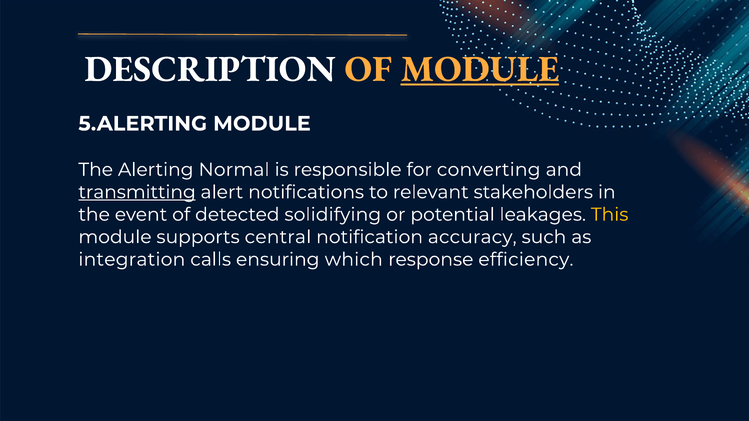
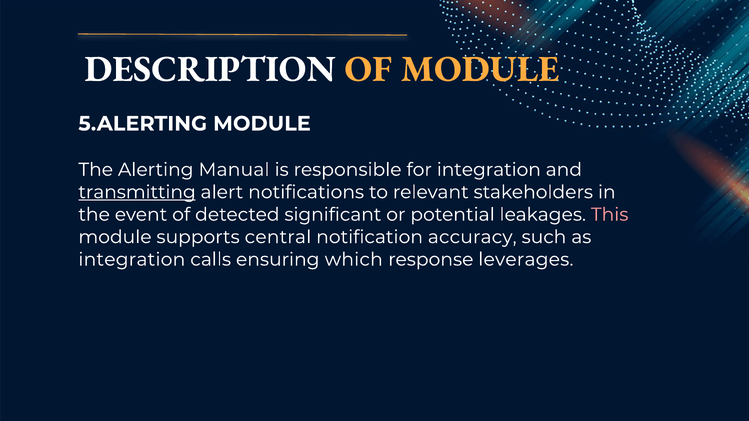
MODULE underline: present -> none (480, 69)
Normal: Normal -> Manual (234, 170)
for converting: converting -> integration (489, 170)
solidifying: solidifying -> significant (333, 215)
This colour: yellow -> pink (610, 215)
efficiency: efficiency -> leverages (526, 260)
